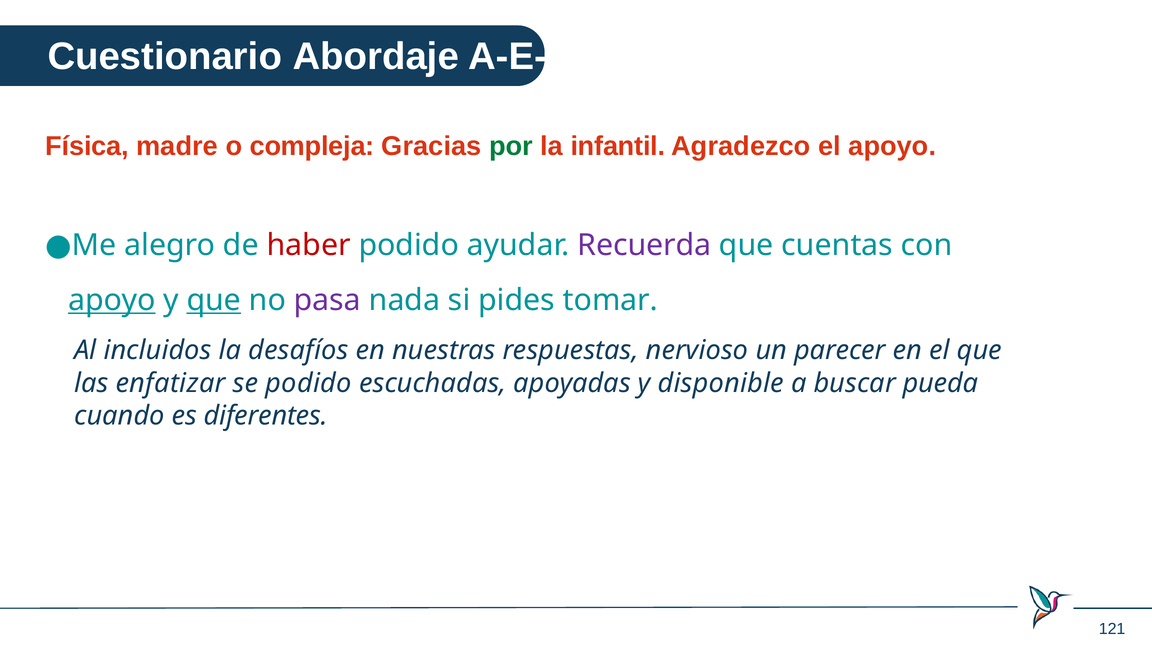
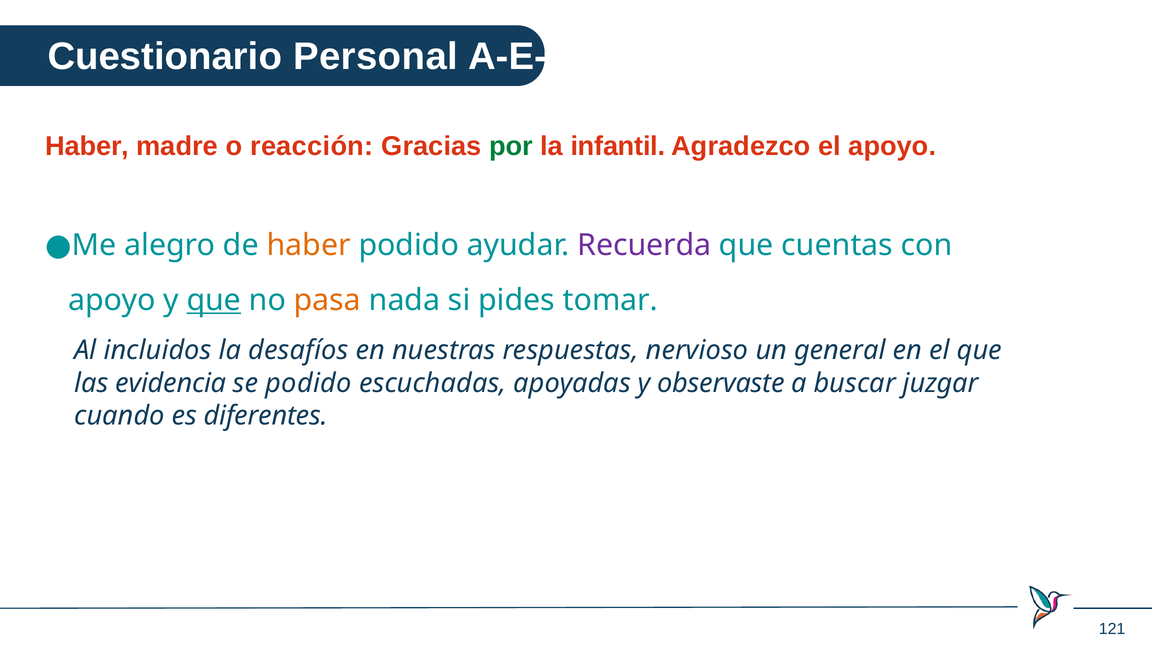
Abordaje: Abordaje -> Personal (376, 56)
Física: Física -> Haber (87, 146)
compleja: compleja -> reacción (312, 146)
haber colour: red -> orange (309, 245)
apoyo underline: present -> none (112, 300)
pasa colour: purple -> orange (327, 300)
parecer: parecer -> general (840, 350)
enfatizar: enfatizar -> evidencia (171, 383)
disponible: disponible -> observaste (721, 383)
pueda: pueda -> juzgar (941, 383)
